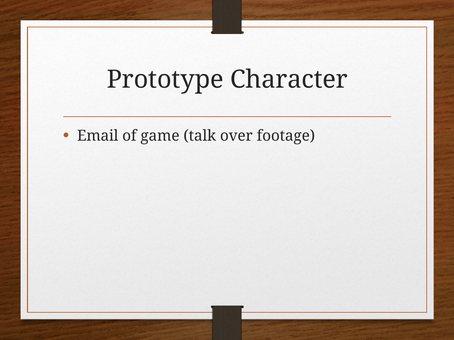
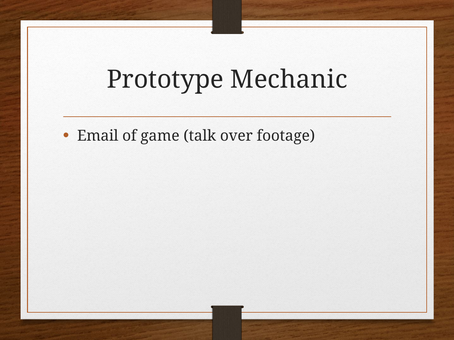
Character: Character -> Mechanic (289, 80)
